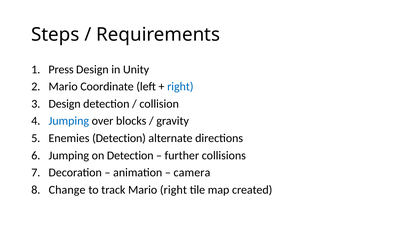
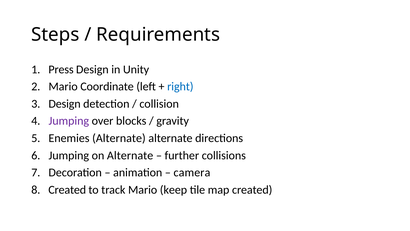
Jumping colour: blue -> purple (69, 121)
Enemies Detection: Detection -> Alternate (119, 138)
on Detection: Detection -> Alternate (130, 155)
Change: Change -> Created (67, 189)
Mario right: right -> keep (173, 189)
